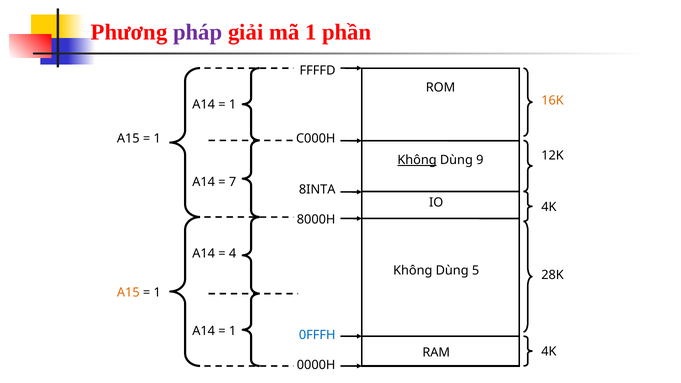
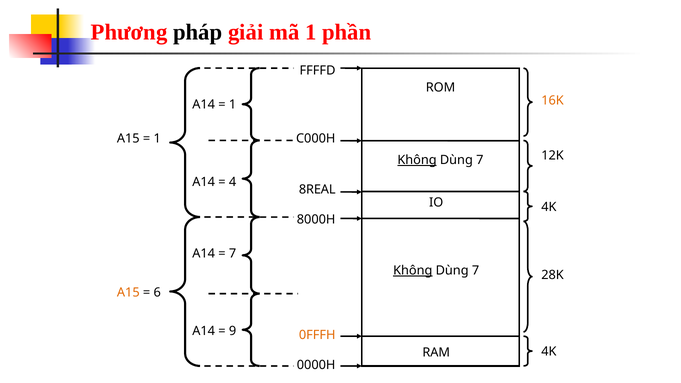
pháp colour: purple -> black (198, 32)
9: 9 -> 7 (480, 160)
7: 7 -> 4 (233, 182)
8INTA: 8INTA -> 8REAL (317, 190)
4: 4 -> 7 (233, 254)
Không underline: none -> present (413, 271)
5: 5 -> 7 (476, 271)
1: 1 -> 6 (157, 293)
1: 1 -> 9 (233, 331)
0FFFH colour: blue -> orange (317, 335)
